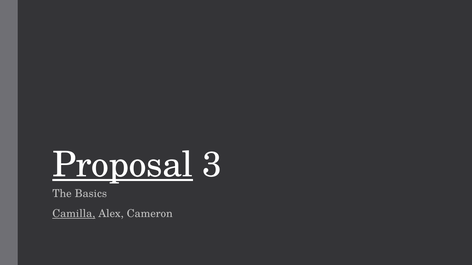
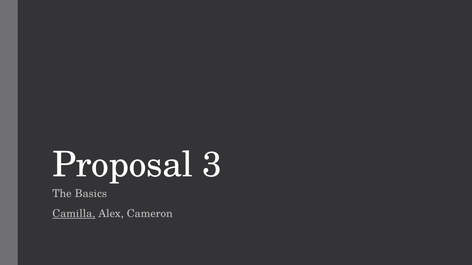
Proposal underline: present -> none (123, 165)
